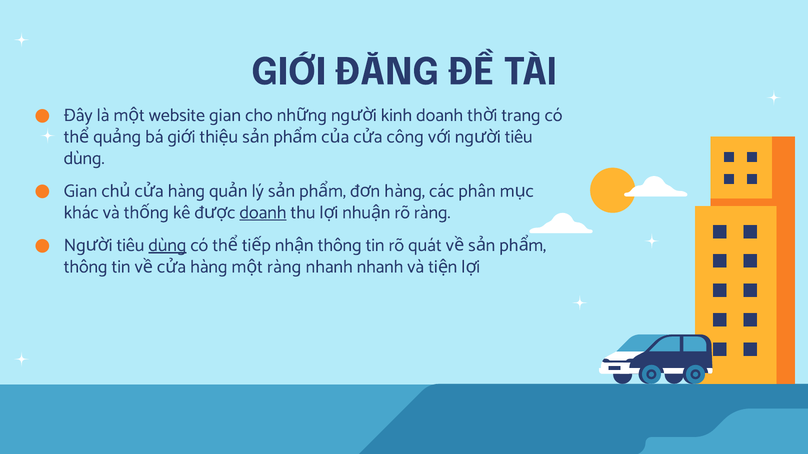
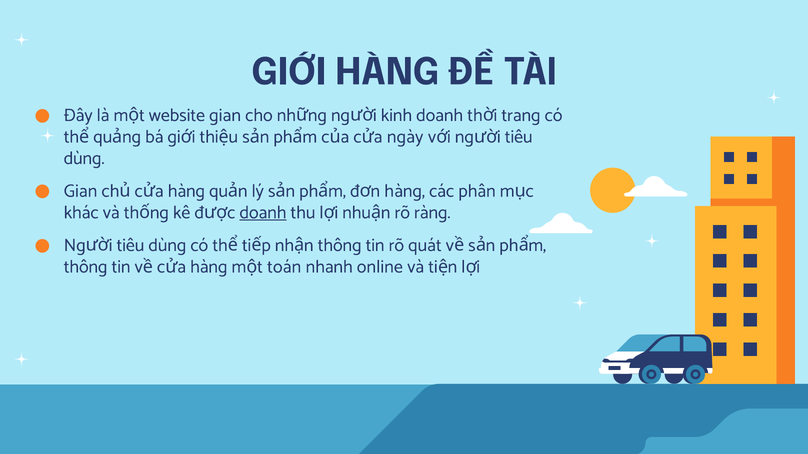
GIỚI ĐĂNG: ĐĂNG -> HÀNG (387, 72)
công: công -> ngày (405, 137)
dùng underline: present -> none (167, 245)
ràng: ràng -> toán (284, 267)
nhanh nhanh: nhanh -> online (380, 267)
